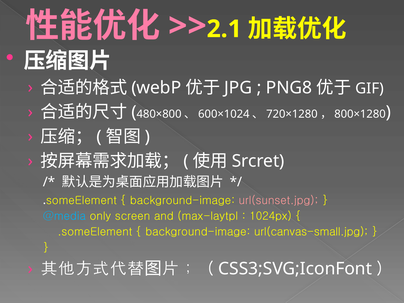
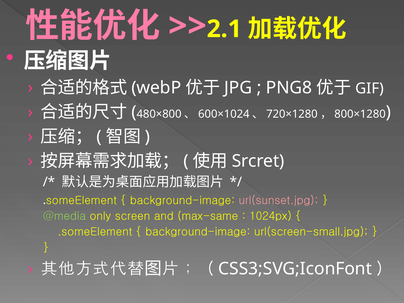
@media colour: light blue -> light green (64, 216)
max-laytpl: max-laytpl -> max-same (208, 216)
url(canvas-small.jpg: url(canvas-small.jpg -> url(screen-small.jpg (311, 232)
